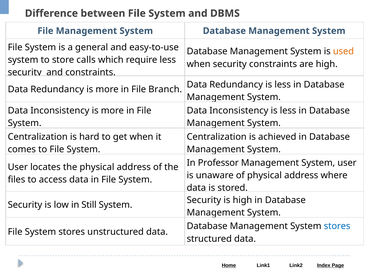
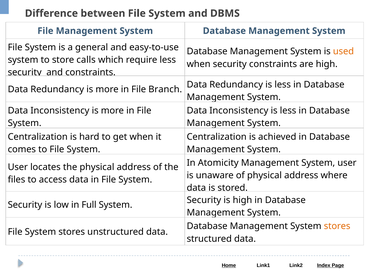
Professor: Professor -> Atomicity (218, 163)
Still: Still -> Full (89, 205)
stores colour: blue -> orange (337, 226)
